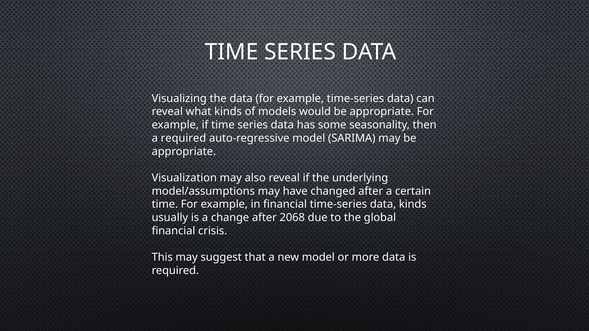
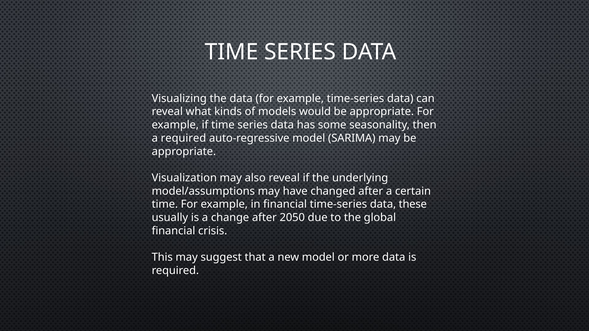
data kinds: kinds -> these (413, 205)
2068: 2068 -> 2050 (292, 218)
